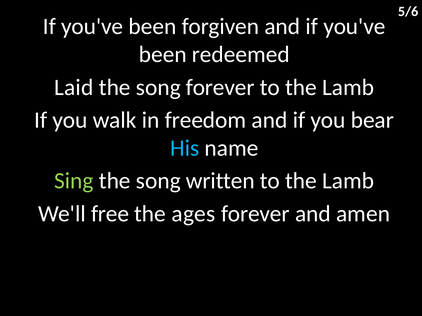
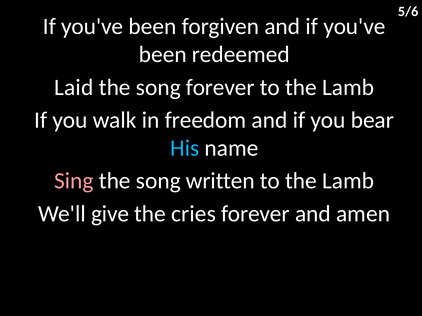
Sing colour: light green -> pink (74, 181)
free: free -> give (110, 214)
ages: ages -> cries (194, 214)
